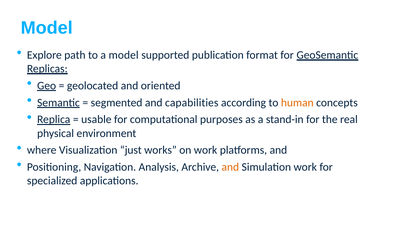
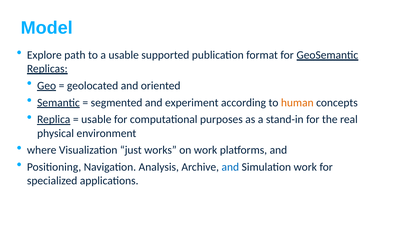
a model: model -> usable (124, 55)
capabilities: capabilities -> experiment (192, 103)
and colour: orange -> blue (230, 167)
